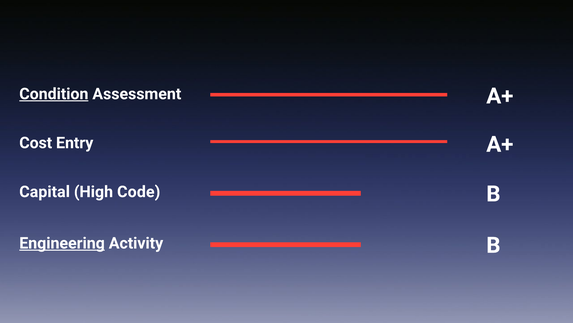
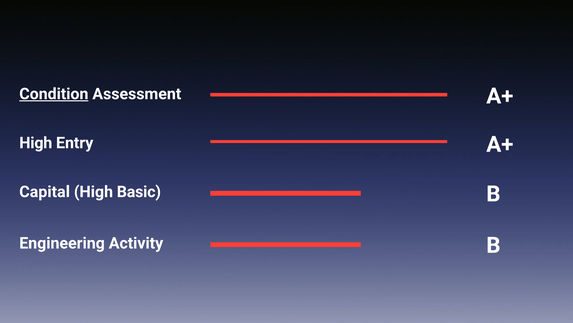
Cost: Cost -> High (36, 143)
Code: Code -> Basic (139, 191)
Engineering underline: present -> none (62, 243)
